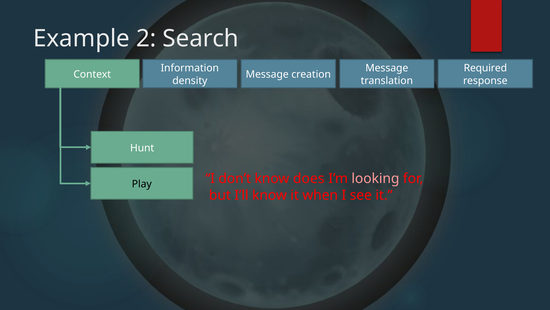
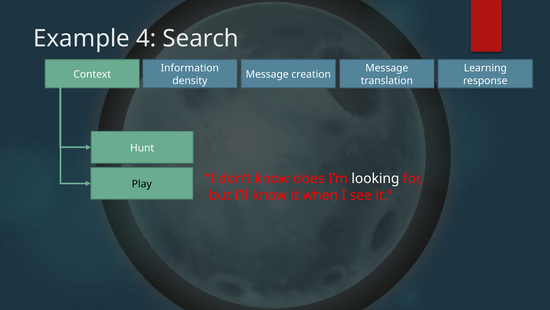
2: 2 -> 4 (146, 39)
Required: Required -> Learning (485, 68)
looking colour: pink -> white (375, 178)
